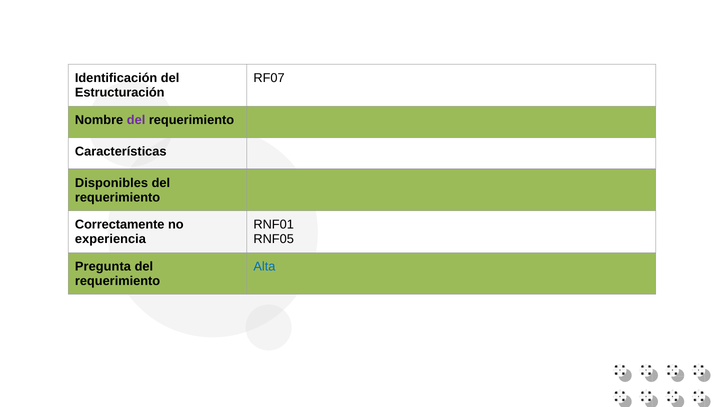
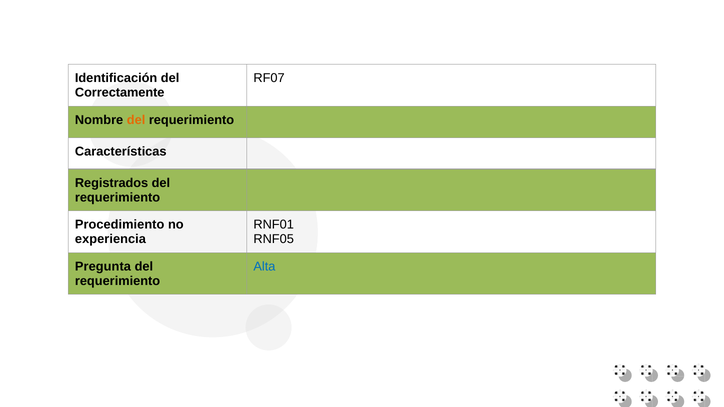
Estructuración: Estructuración -> Correctamente (120, 93)
del colour: purple -> orange (136, 120)
Disponibles: Disponibles -> Registrados (112, 183)
Correctamente: Correctamente -> Procedimiento (120, 225)
